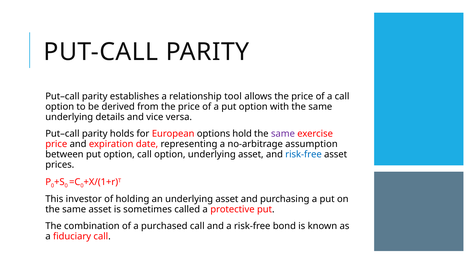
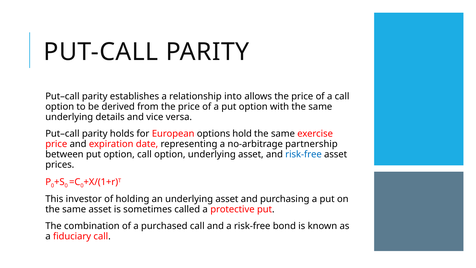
tool: tool -> into (233, 96)
same colour: purple -> black (283, 134)
assumption: assumption -> partnership (311, 144)
